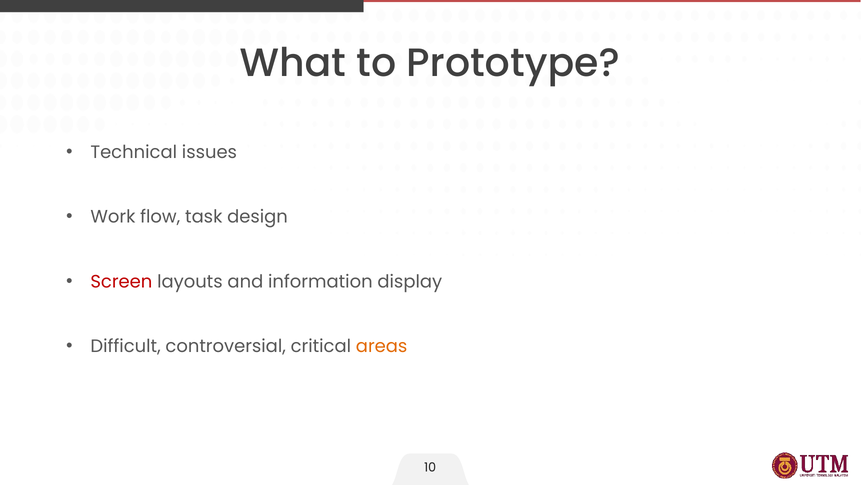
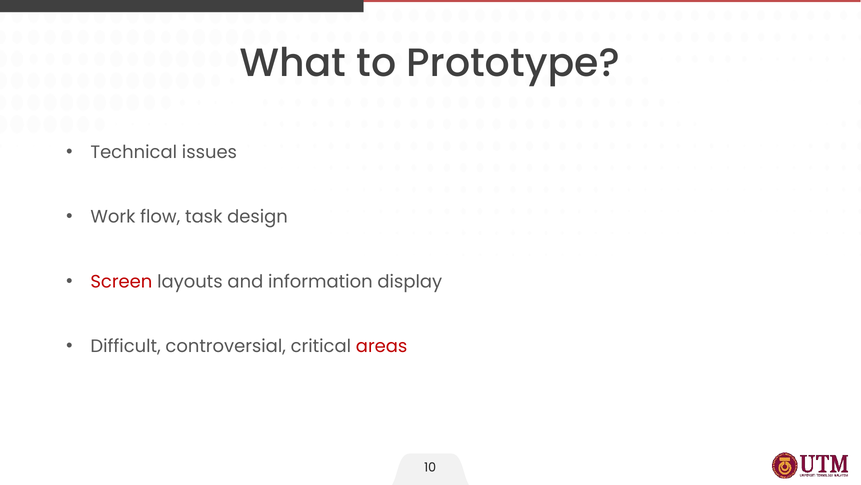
areas colour: orange -> red (382, 346)
